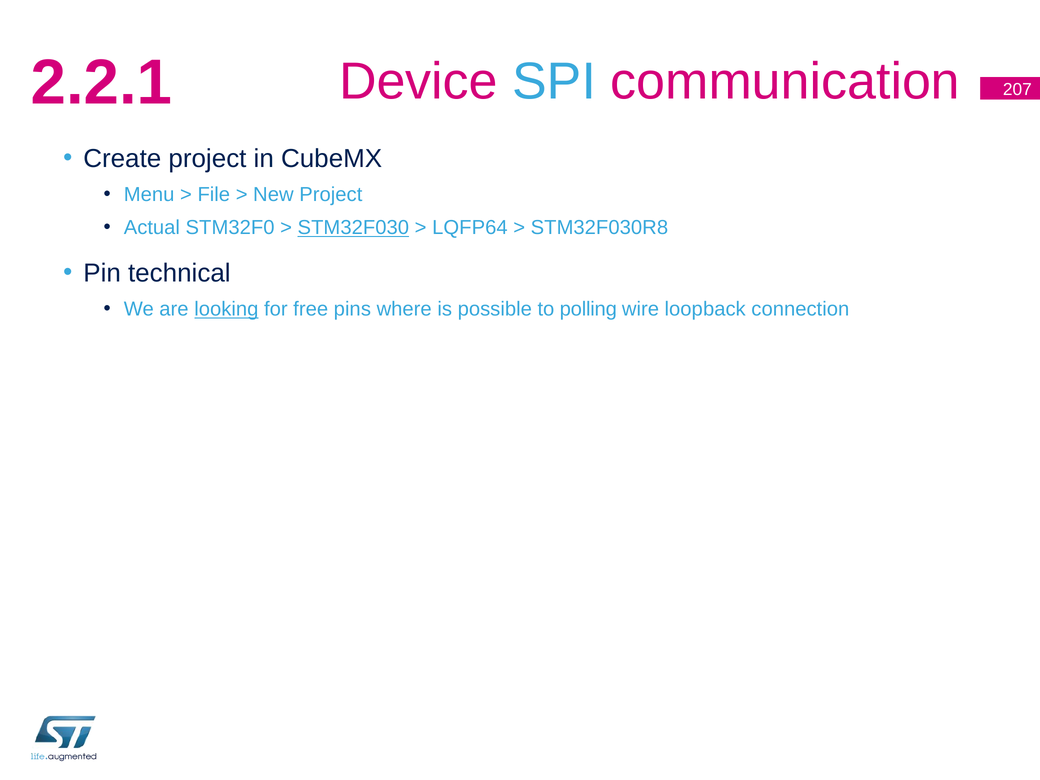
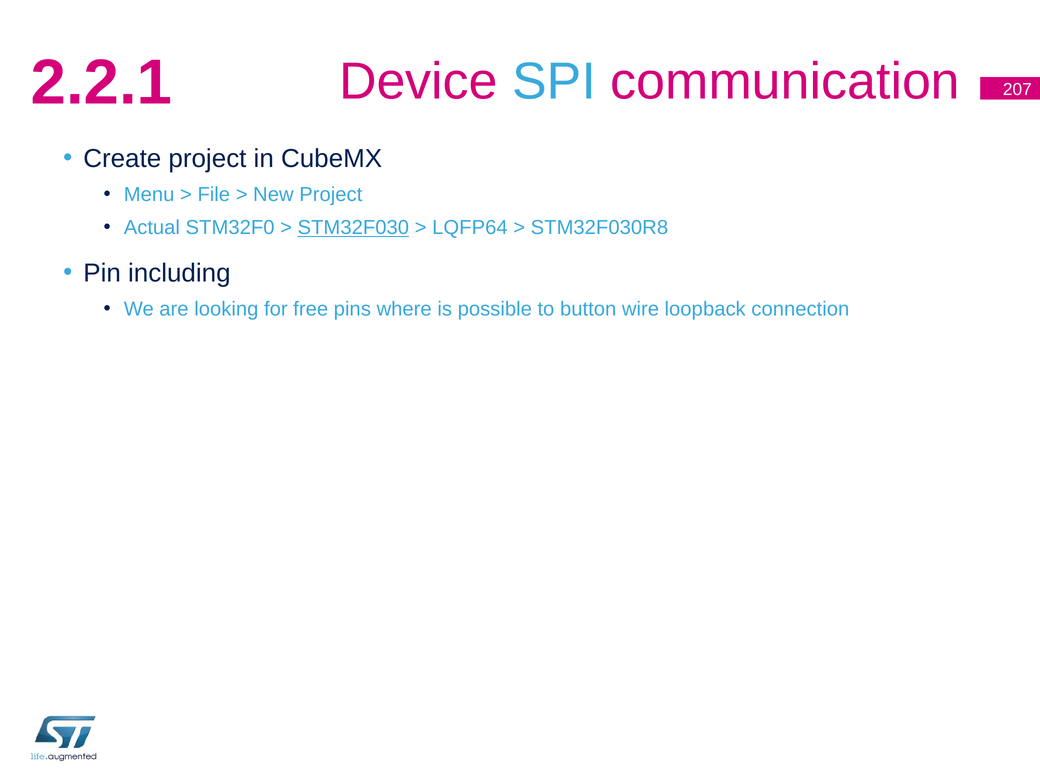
technical: technical -> including (179, 273)
looking underline: present -> none (226, 309)
polling: polling -> button (588, 309)
